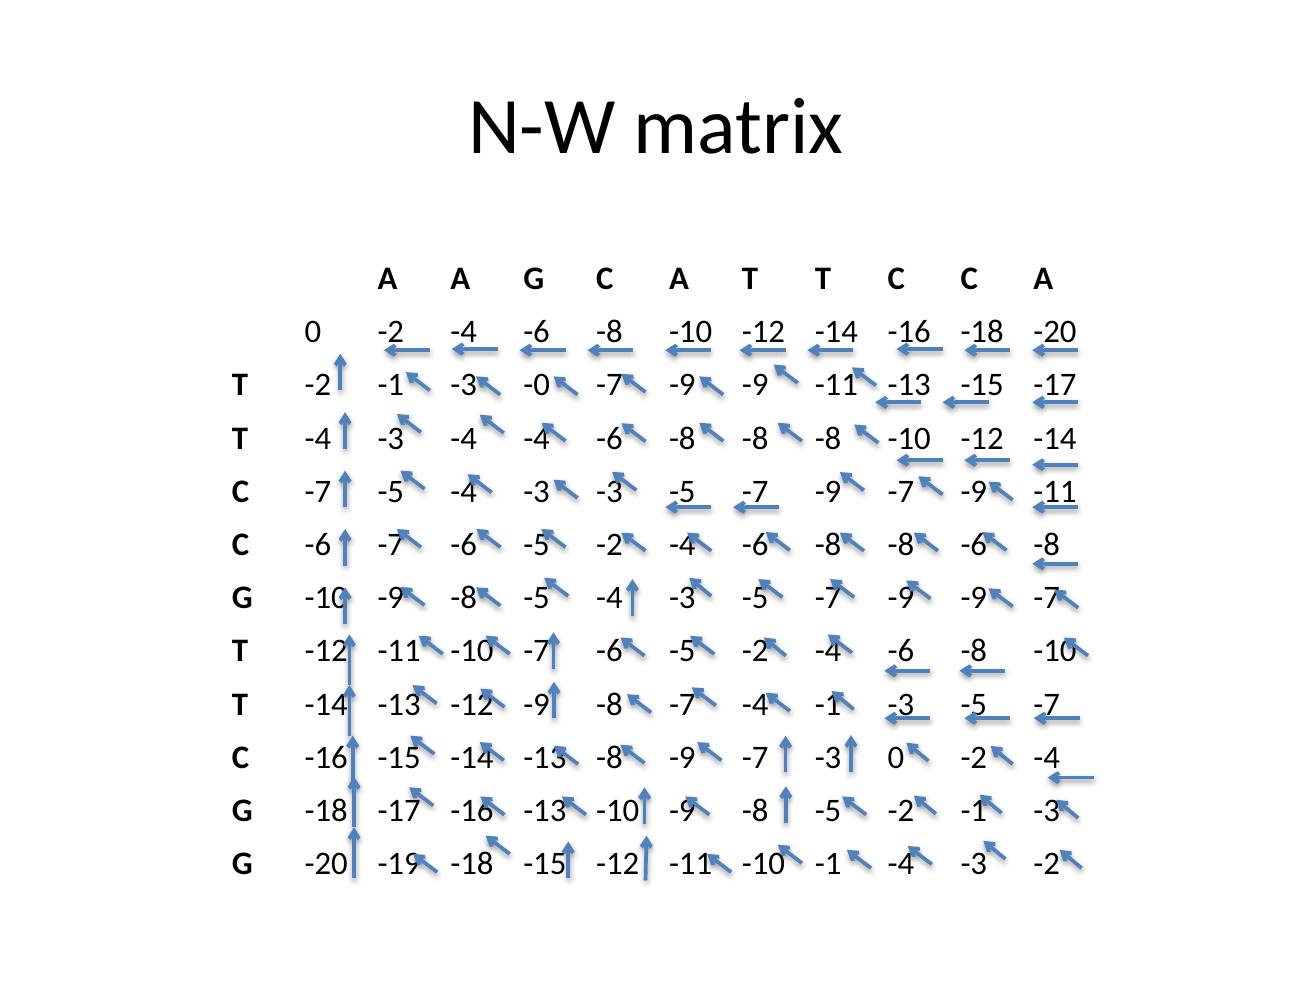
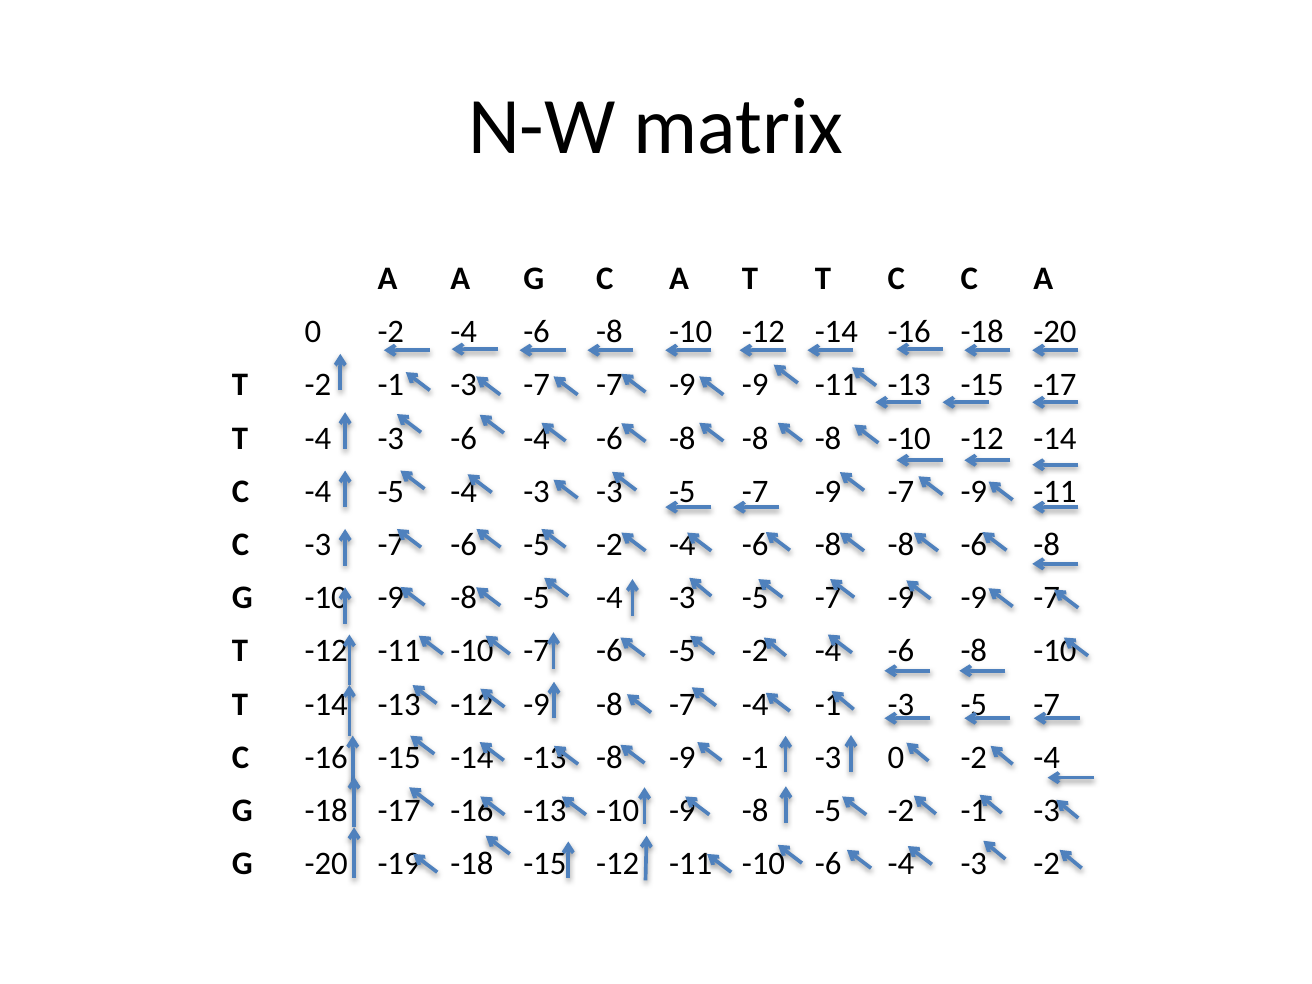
-0: -0 -> -7 (537, 385)
-4: -4 -> -6 (464, 438)
C -7: -7 -> -4 (318, 492)
C -6: -6 -> -3 (318, 545)
-7: -7 -> -1 (755, 758)
-1: -1 -> -6 (828, 864)
